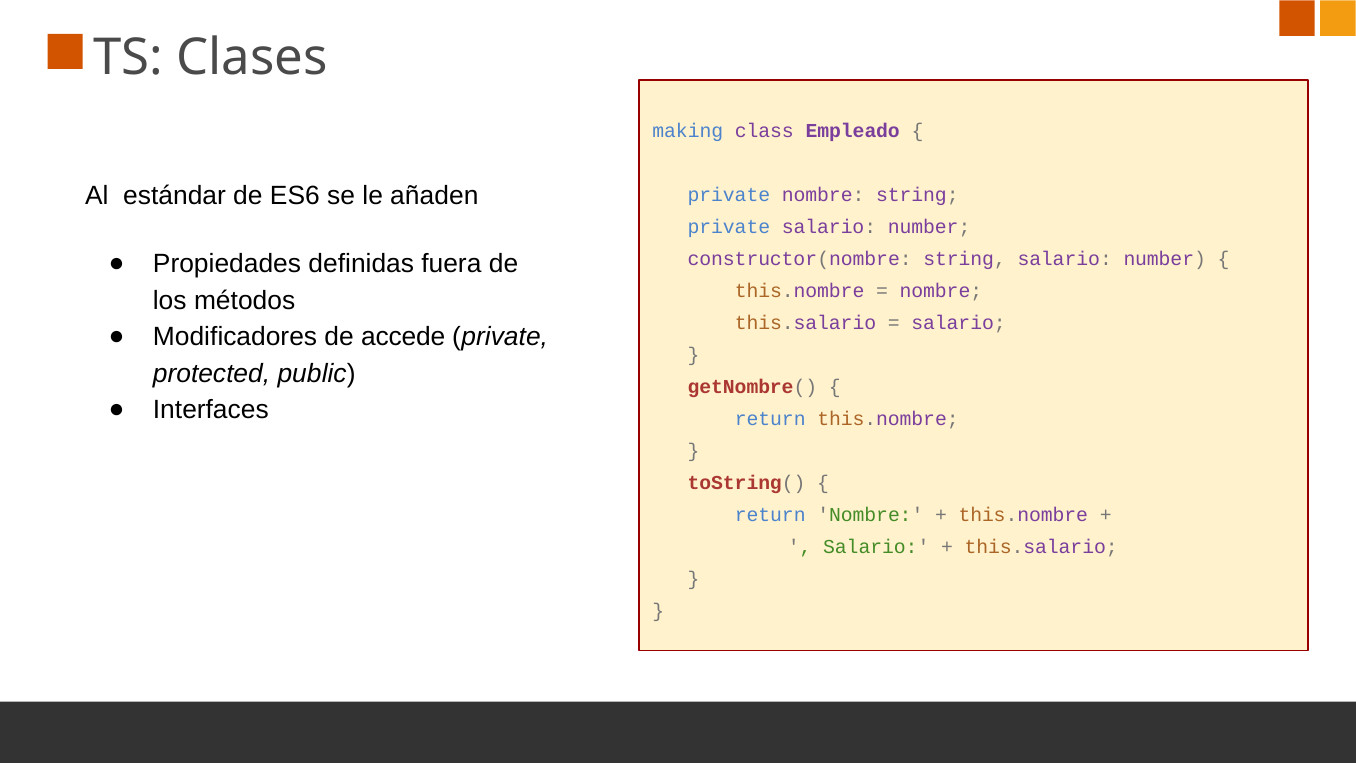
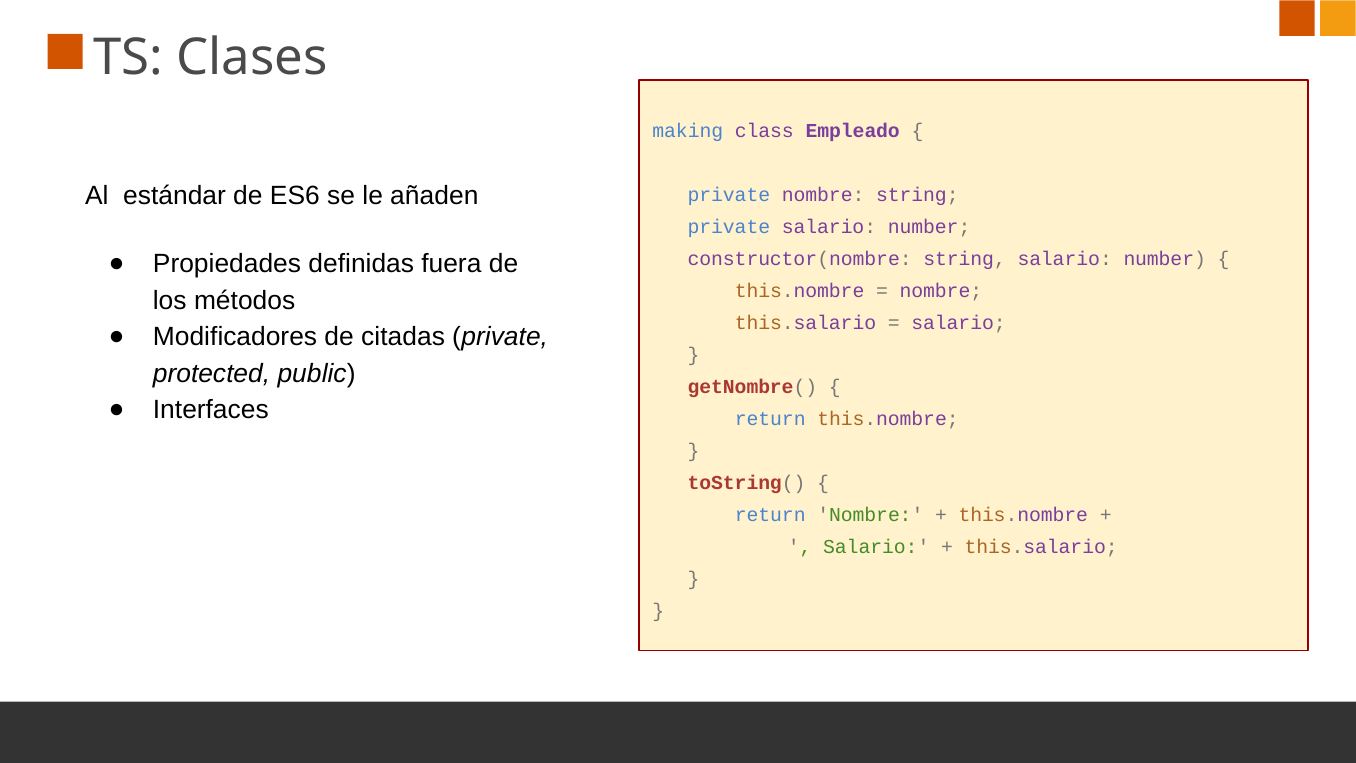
accede: accede -> citadas (403, 337)
